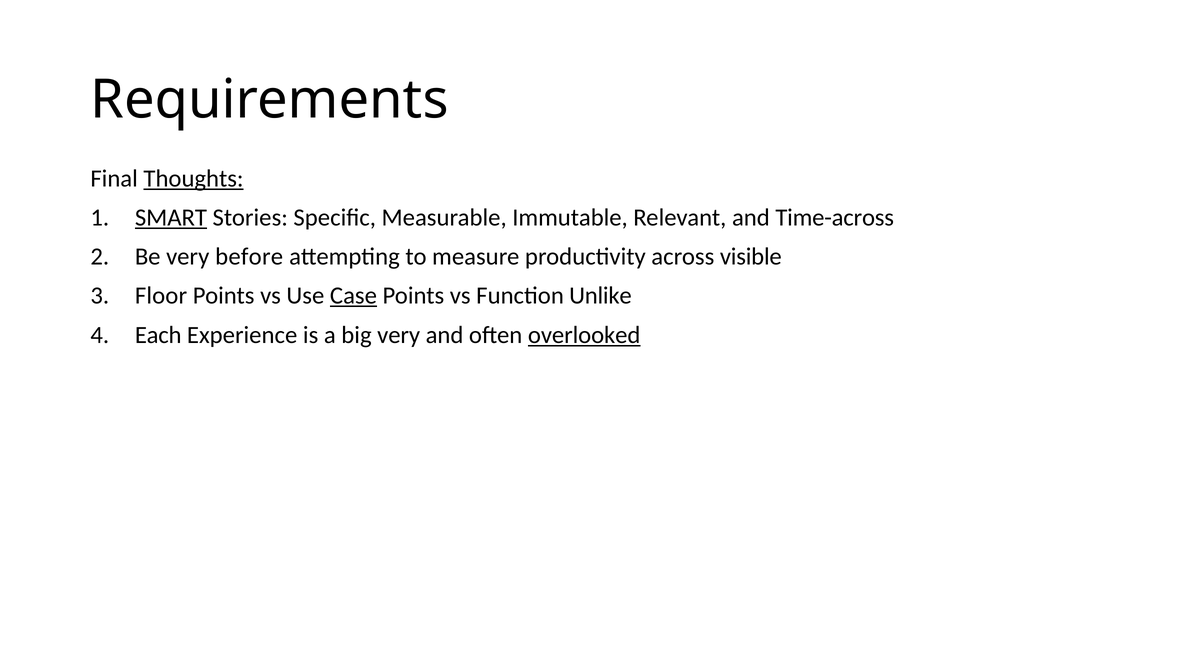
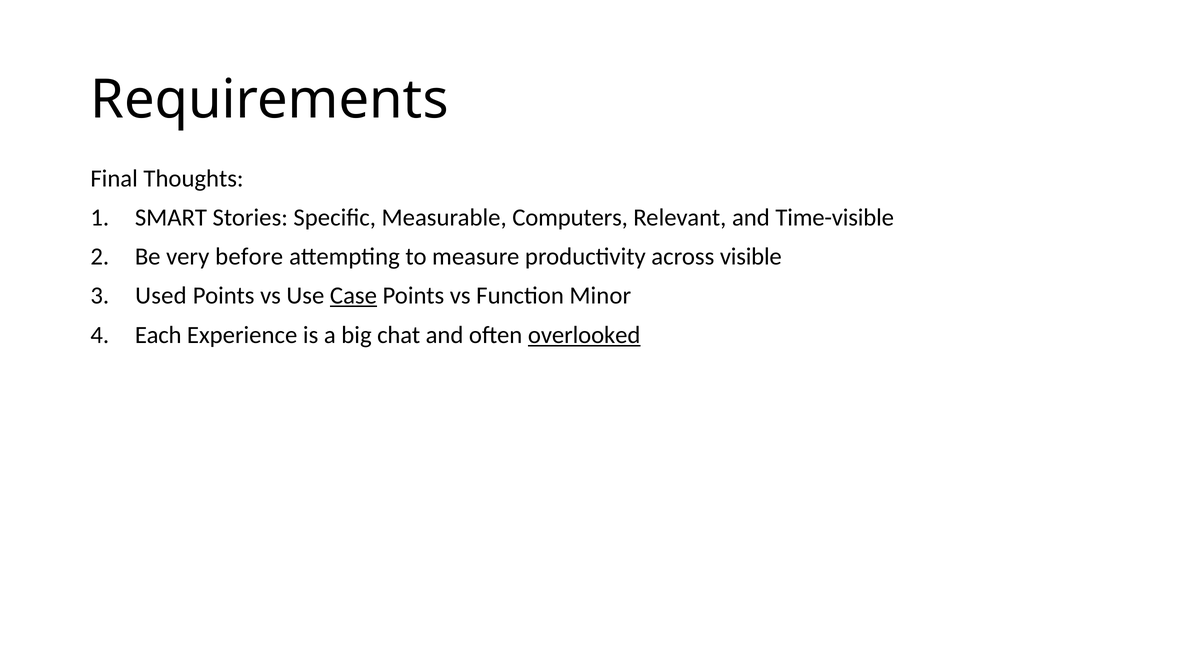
Thoughts underline: present -> none (194, 179)
SMART underline: present -> none (171, 218)
Immutable: Immutable -> Computers (570, 218)
Time-across: Time-across -> Time-visible (835, 218)
Floor: Floor -> Used (161, 296)
Unlike: Unlike -> Minor (600, 296)
big very: very -> chat (399, 335)
